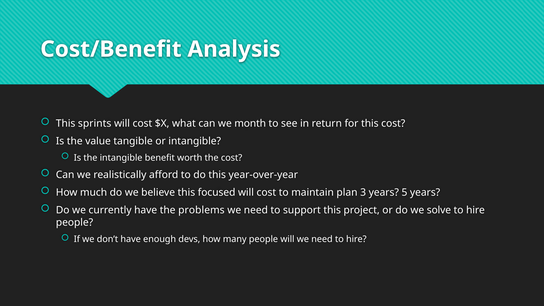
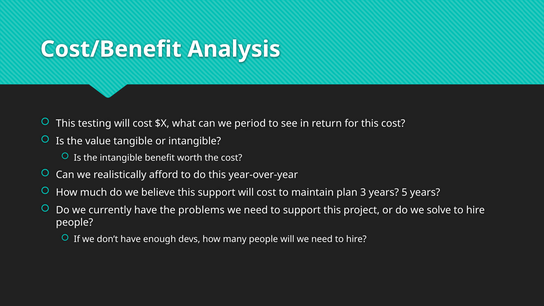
sprints: sprints -> testing (95, 123)
month: month -> period (250, 123)
this focused: focused -> support (217, 193)
